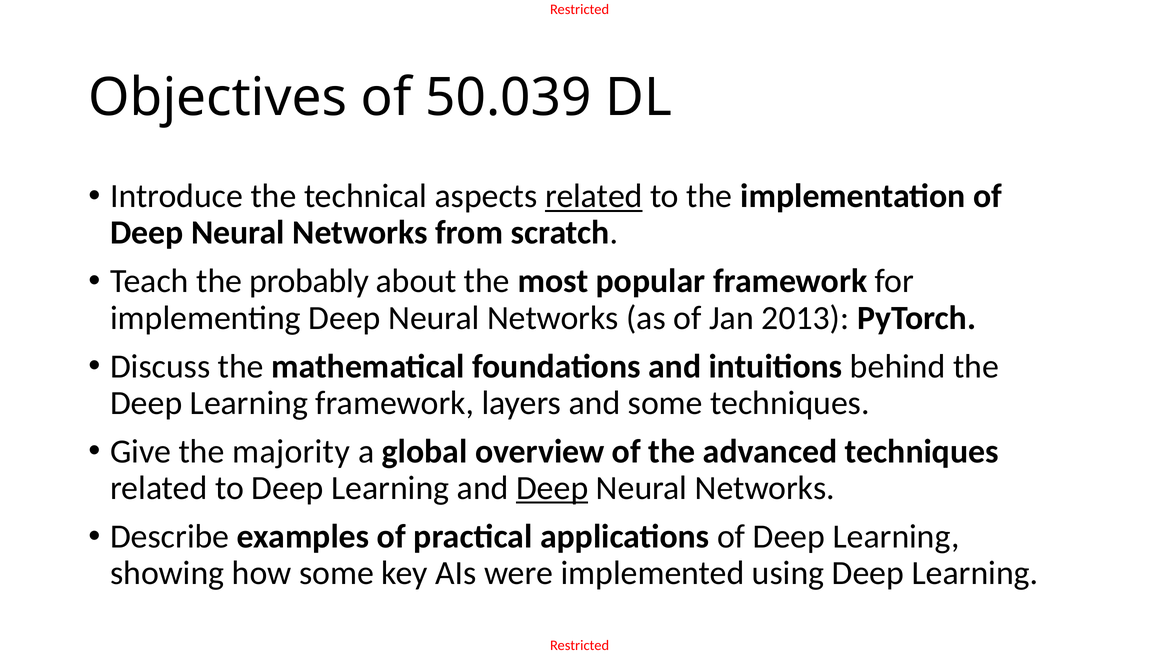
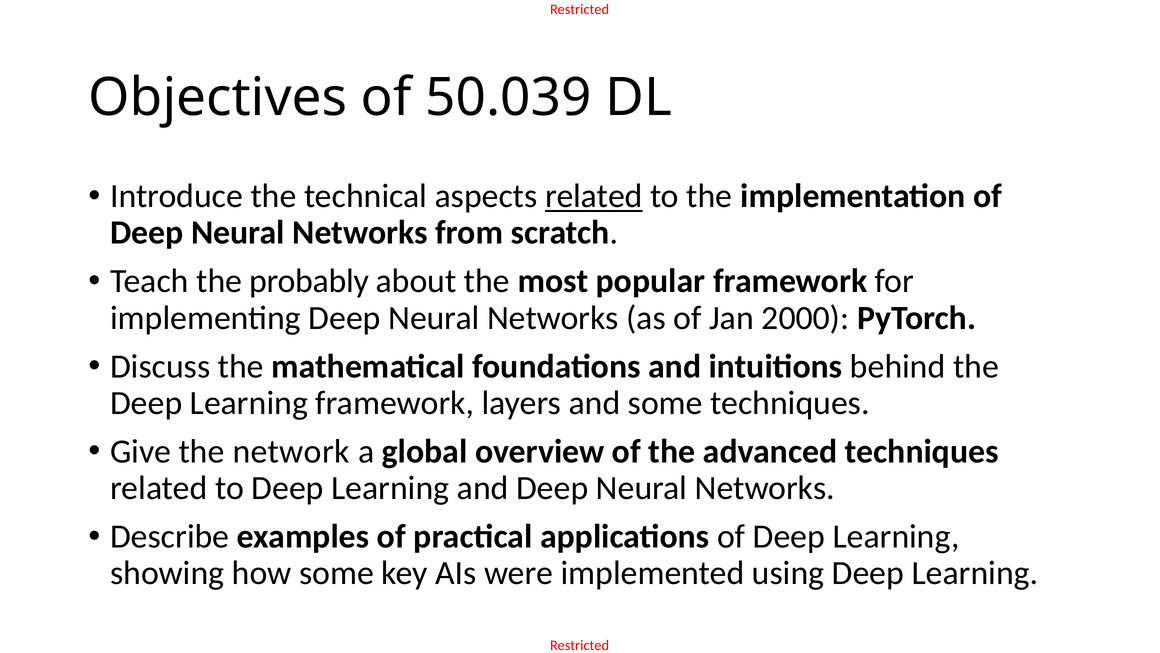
2013: 2013 -> 2000 (805, 318)
majority: majority -> network (291, 451)
Deep underline: present -> none (552, 488)
